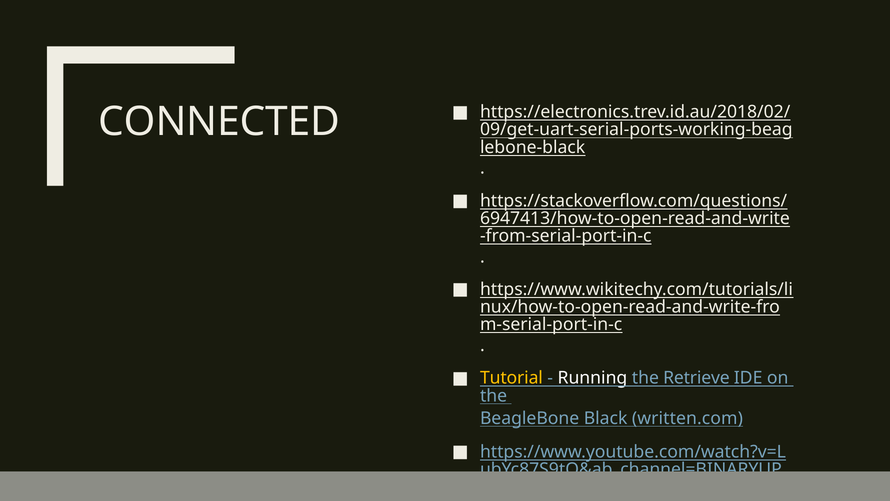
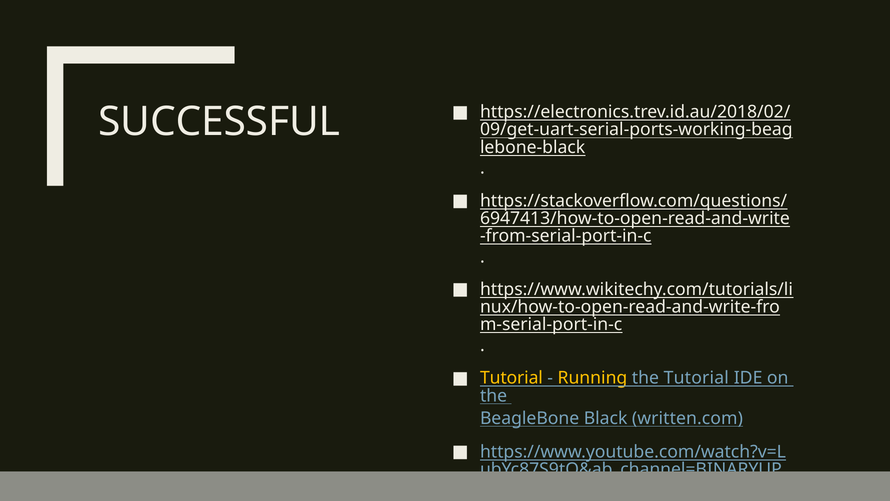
CONNECTED: CONNECTED -> SUCCESSFUL (219, 122)
Running colour: white -> yellow (592, 378)
the Retrieve: Retrieve -> Tutorial (696, 378)
